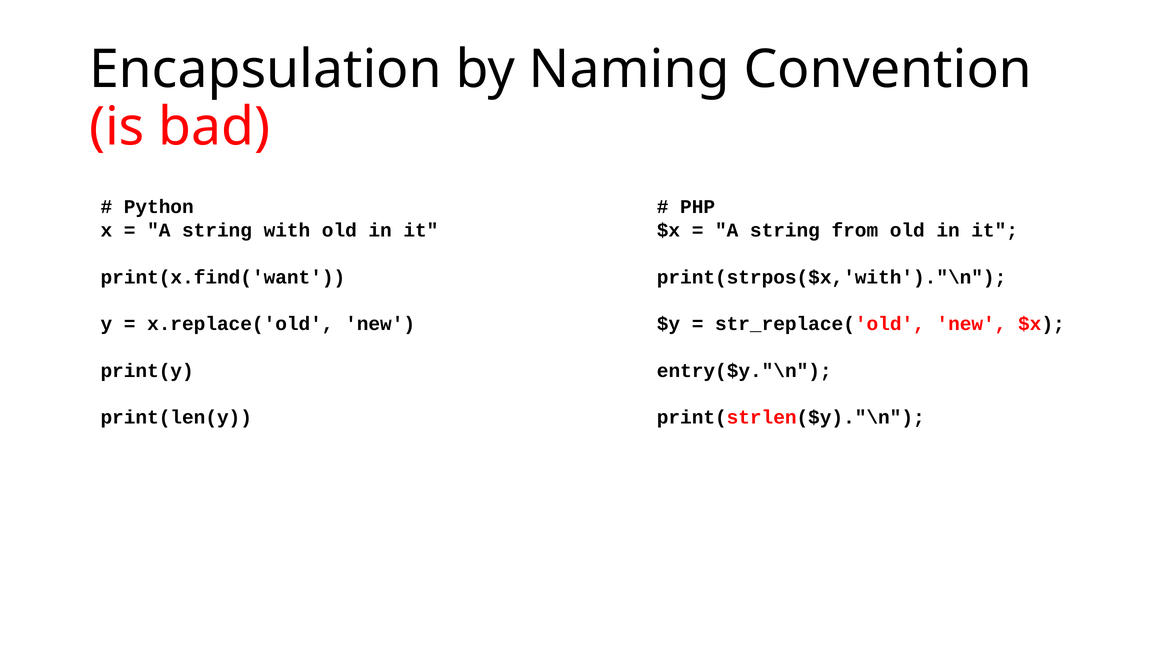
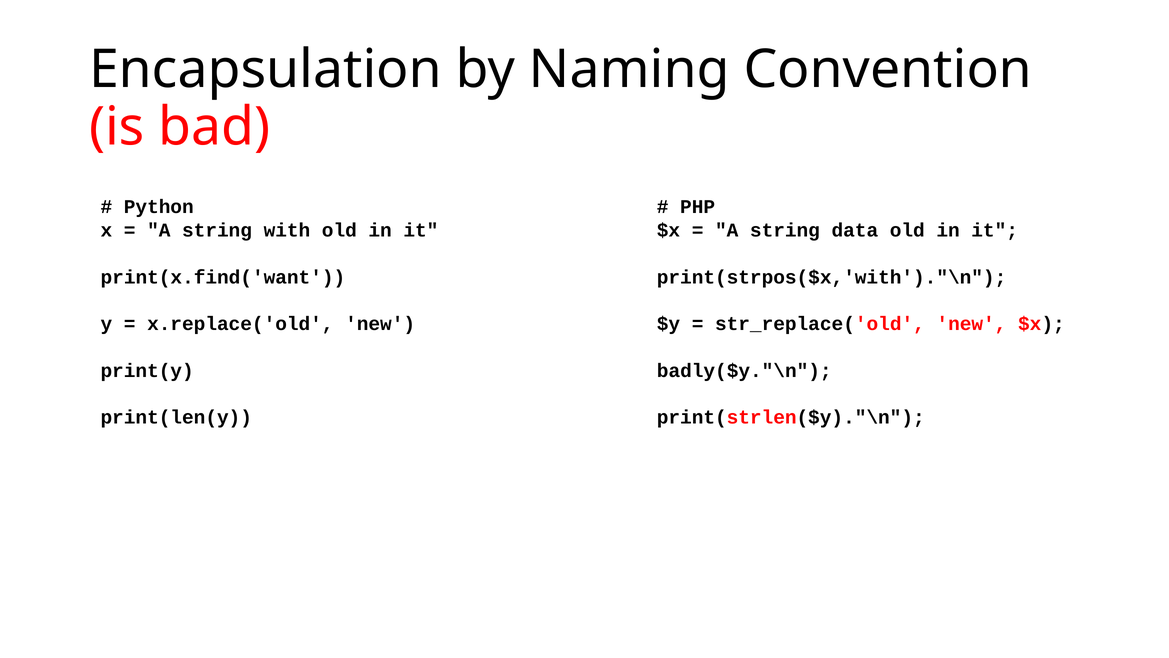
from: from -> data (855, 230)
entry($y."\n: entry($y."\n -> badly($y."\n (744, 370)
